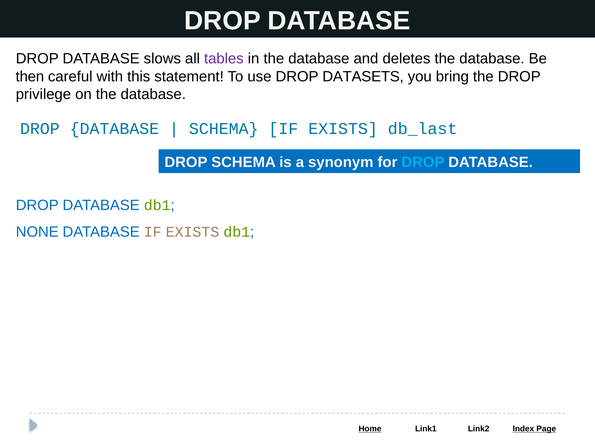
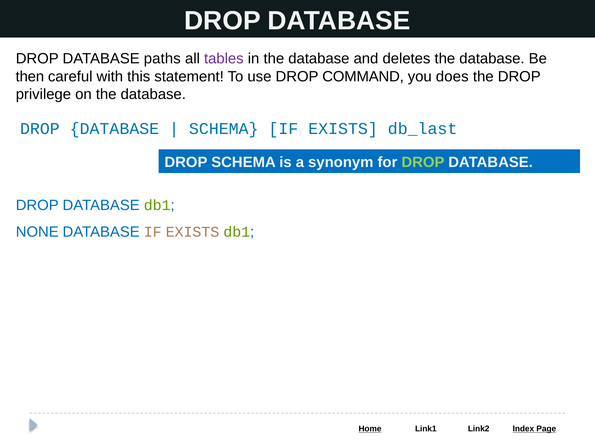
slows: slows -> paths (162, 59)
DATASETS: DATASETS -> COMMAND (363, 76)
bring: bring -> does (452, 76)
DROP colour: light blue -> light green (423, 162)
